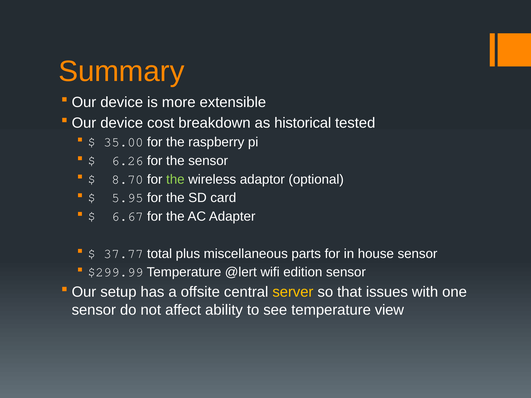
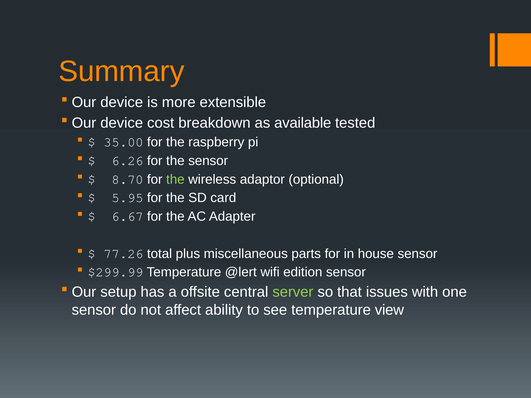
historical: historical -> available (303, 123)
37.77: 37.77 -> 77.26 (123, 254)
server colour: yellow -> light green (293, 292)
